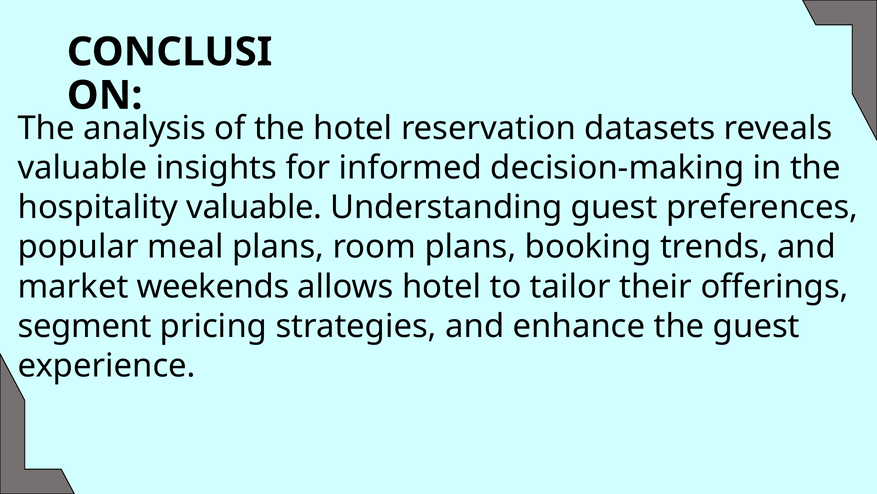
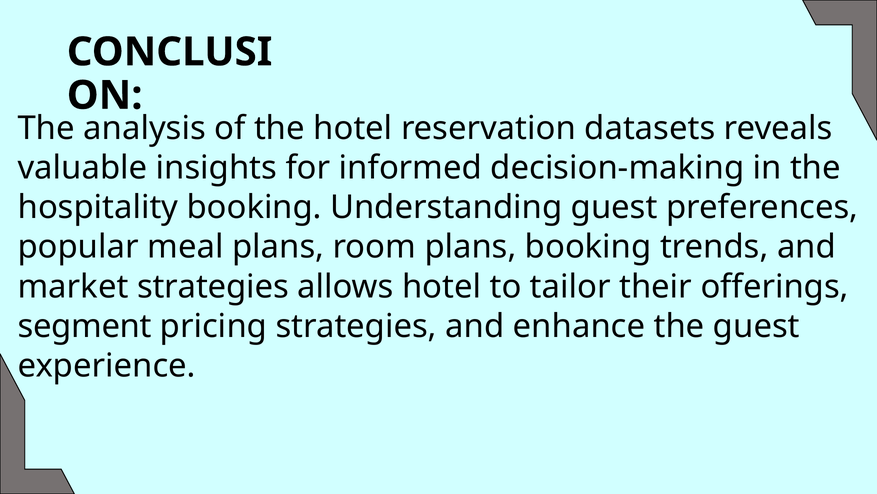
hospitality valuable: valuable -> booking (254, 207)
market weekends: weekends -> strategies (213, 286)
